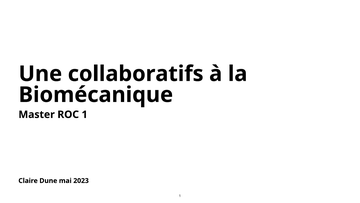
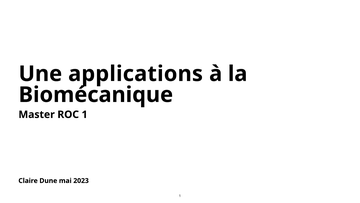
collaboratifs: collaboratifs -> applications (136, 74)
